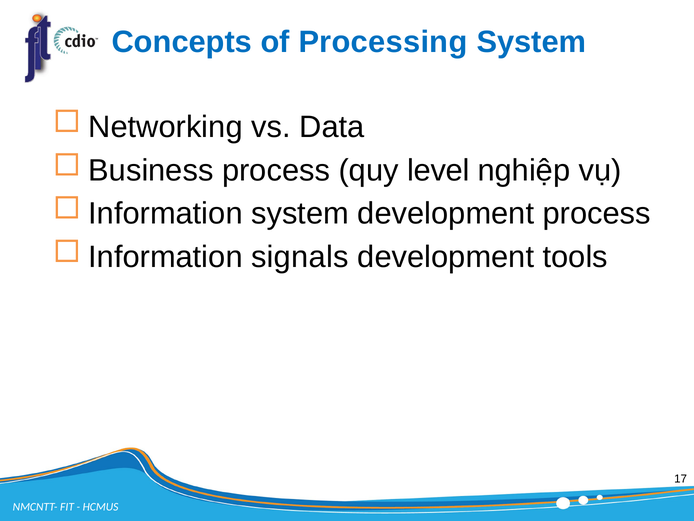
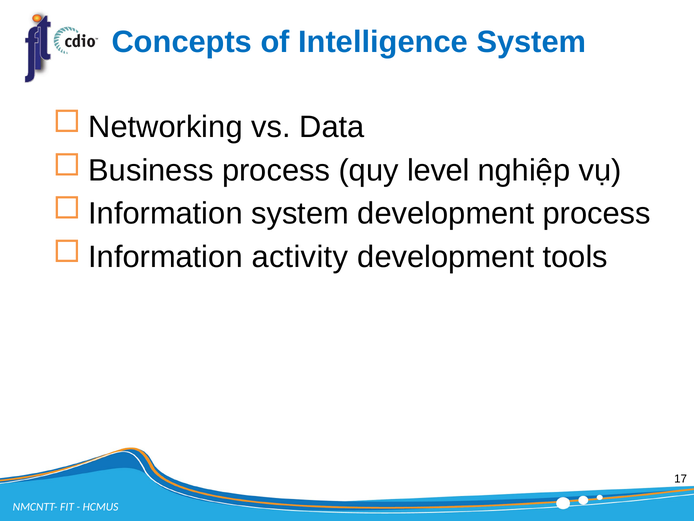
Processing: Processing -> Intelligence (383, 42)
signals: signals -> activity (300, 257)
